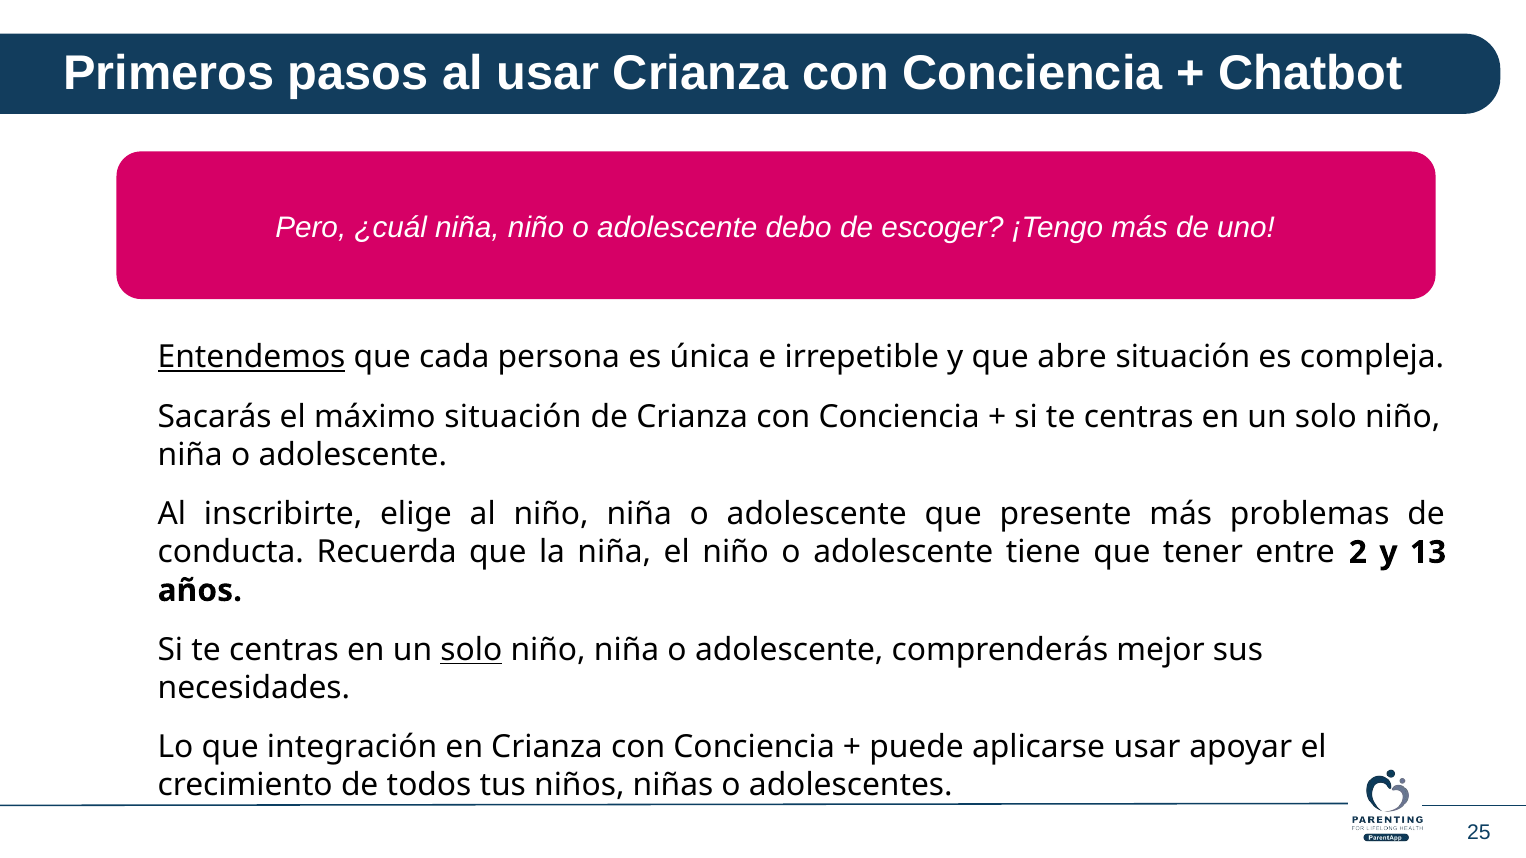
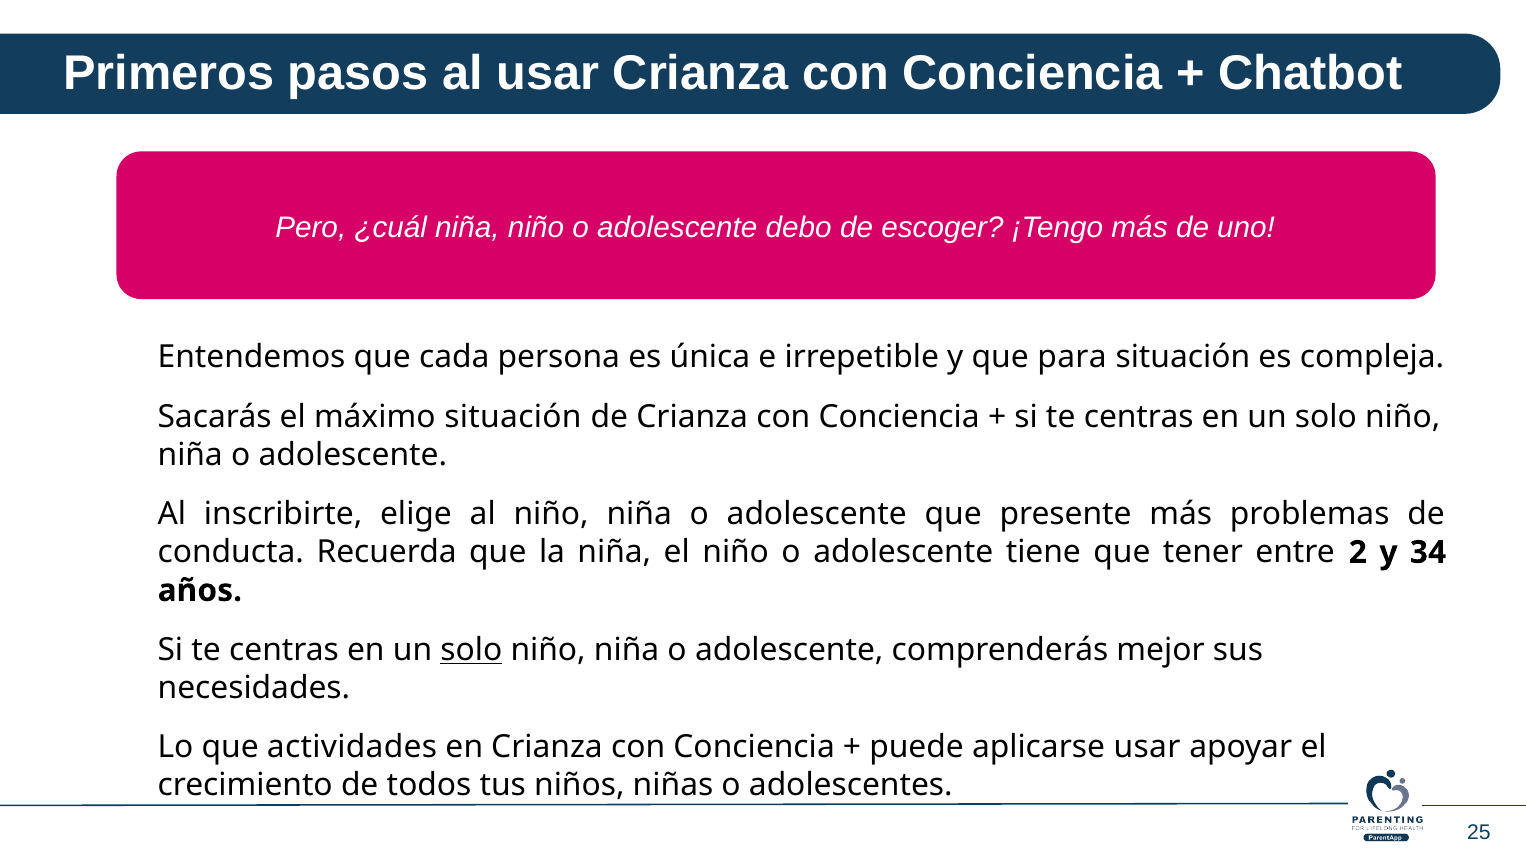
Entendemos underline: present -> none (252, 358)
abre: abre -> para (1072, 358)
13: 13 -> 34 (1428, 553)
integración: integración -> actividades (352, 748)
